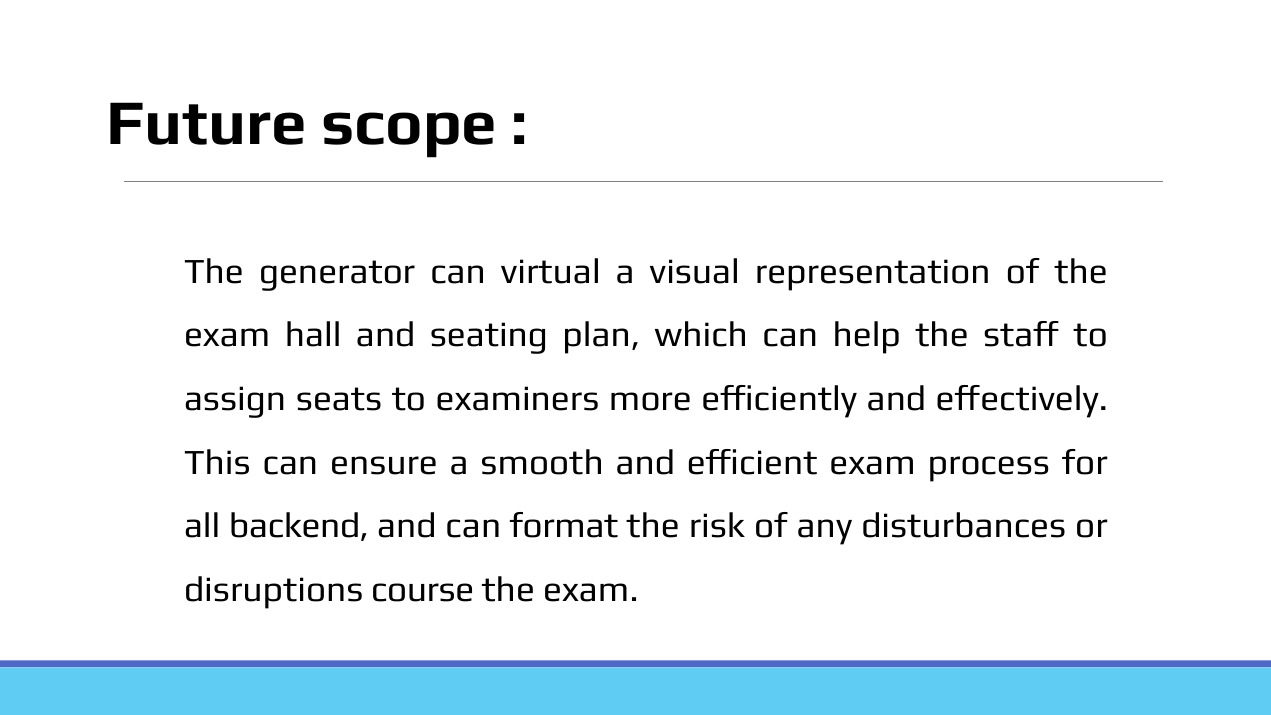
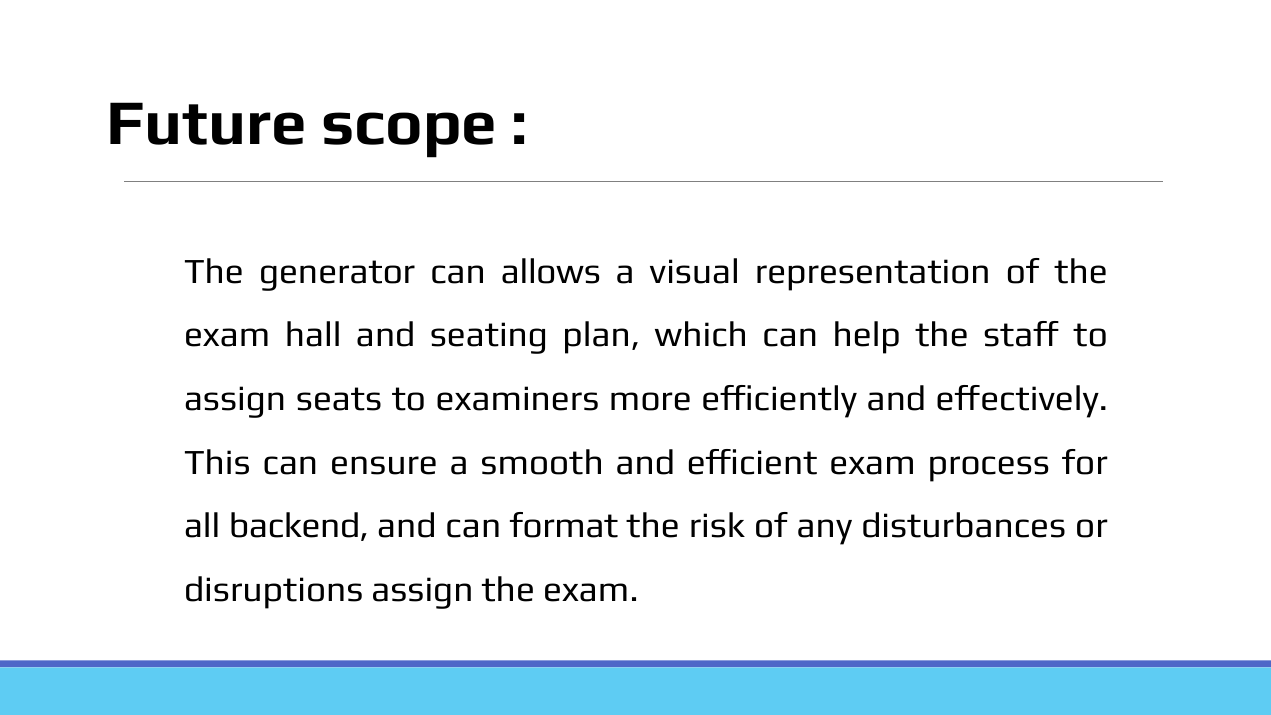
virtual: virtual -> allows (551, 272)
disruptions course: course -> assign (422, 590)
